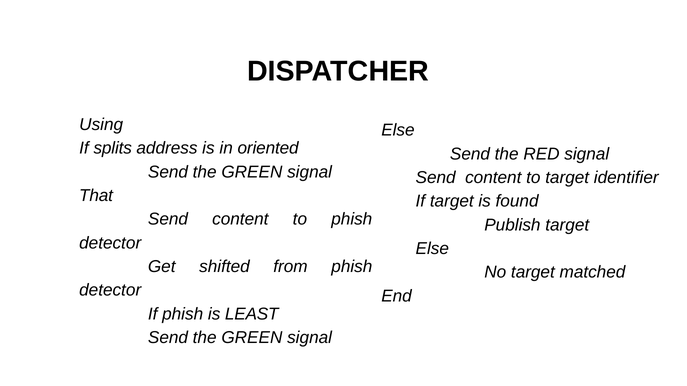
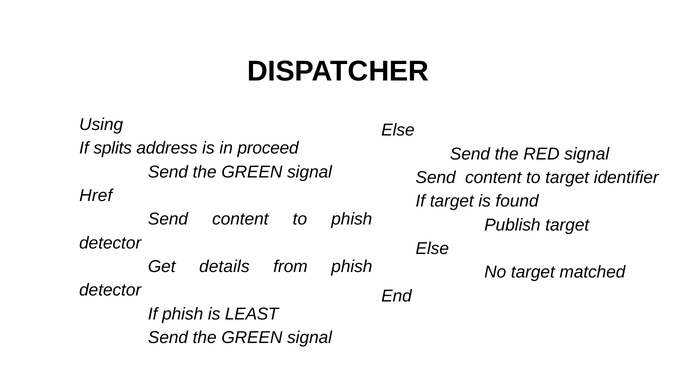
oriented: oriented -> proceed (268, 148)
That: That -> Href (96, 196)
shifted: shifted -> details (224, 267)
